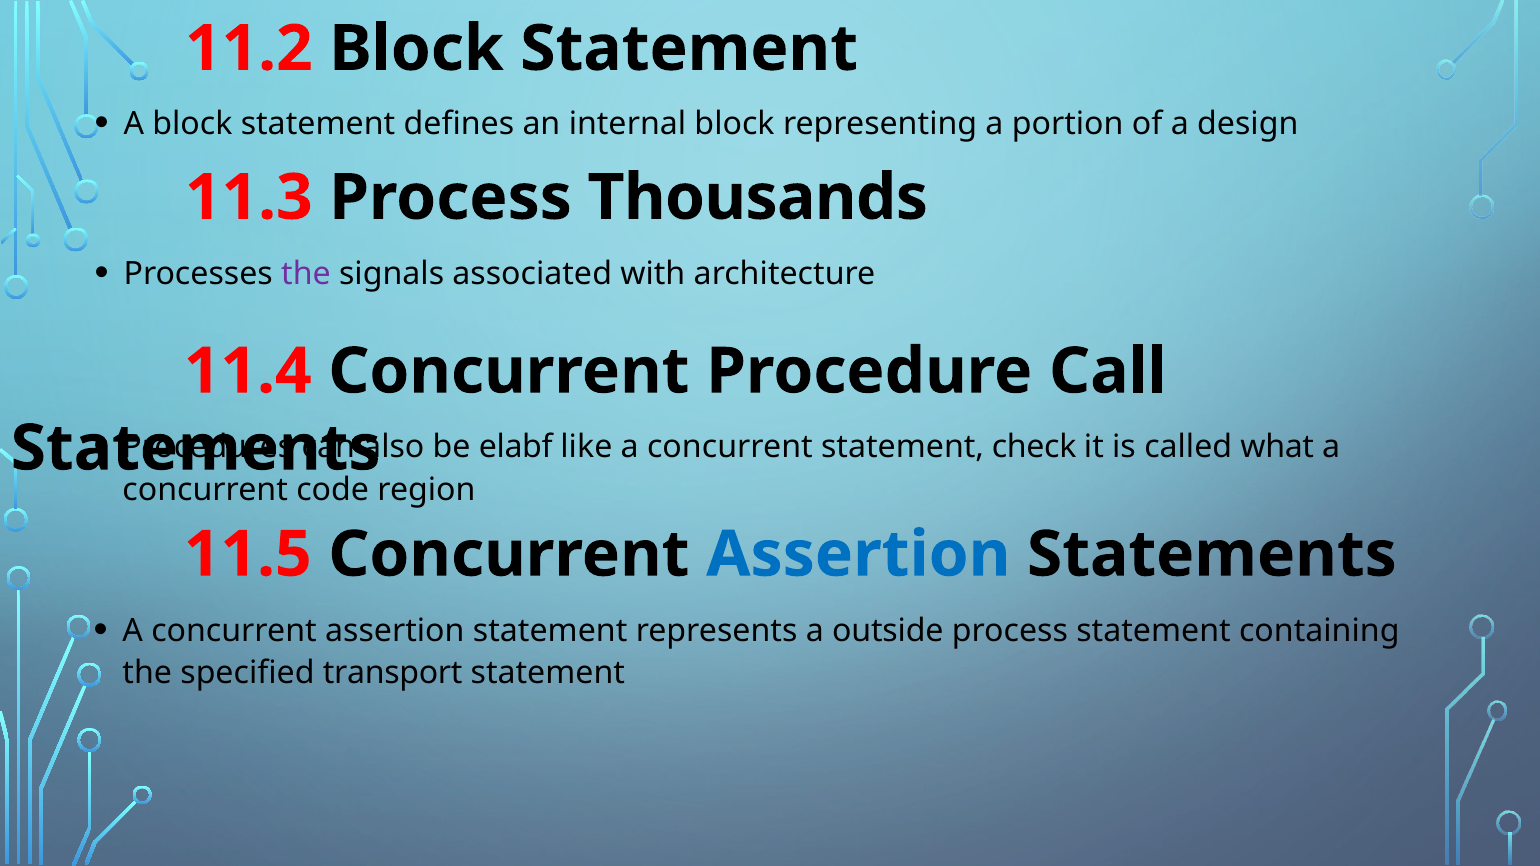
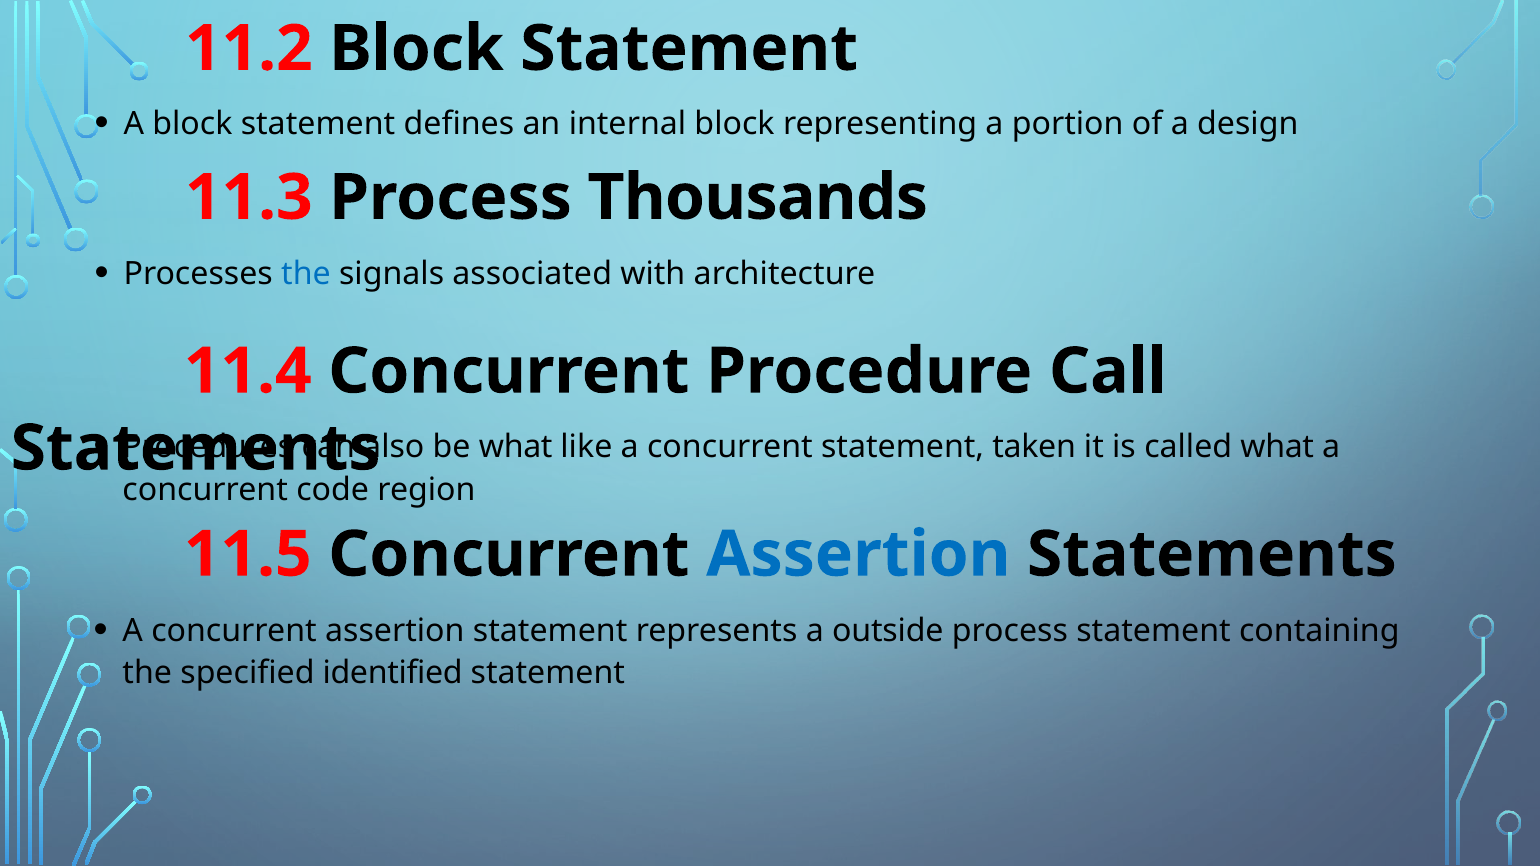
the colour: purple -> blue (306, 274)
be elabf: elabf -> what (516, 447)
check: check -> taken (1034, 447)
transport: transport -> identified (393, 673)
